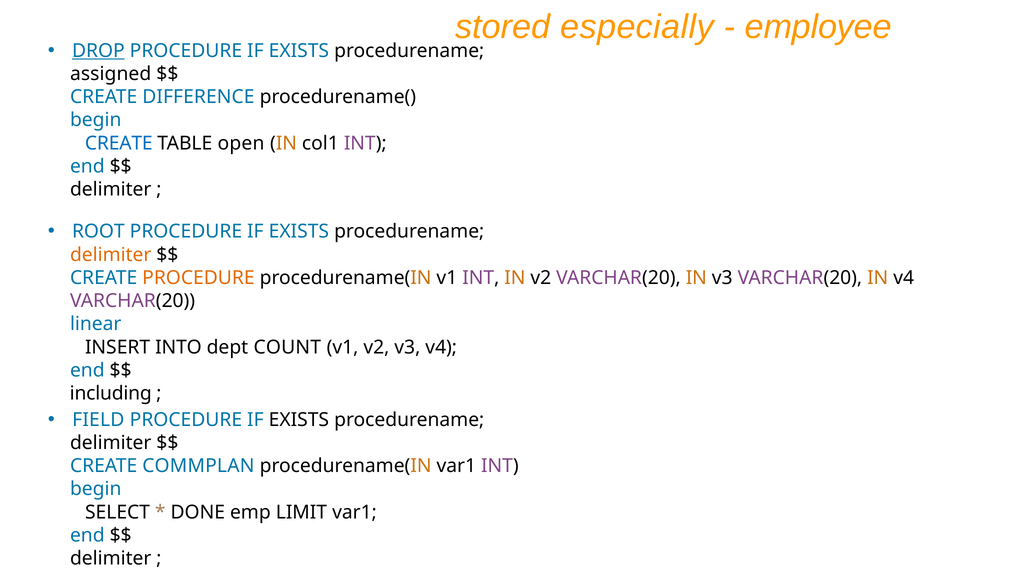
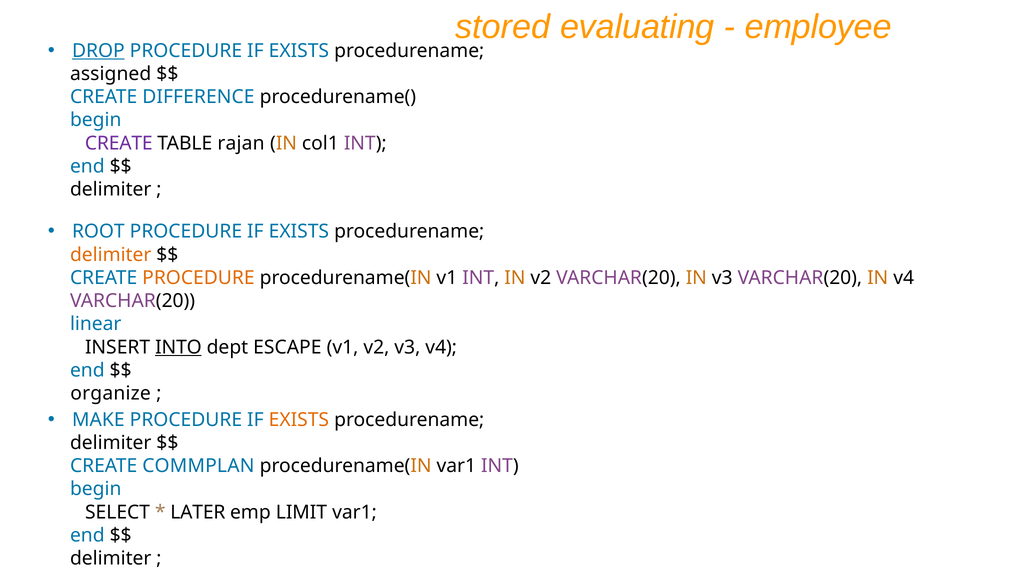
especially: especially -> evaluating (637, 27)
CREATE colour: blue -> purple (119, 143)
open: open -> rajan (241, 143)
INTO underline: none -> present (178, 347)
COUNT: COUNT -> ESCAPE (287, 347)
including: including -> organize (111, 394)
FIELD: FIELD -> MAKE (98, 420)
EXISTS colour: black -> orange (299, 420)
DONE: DONE -> LATER (198, 512)
